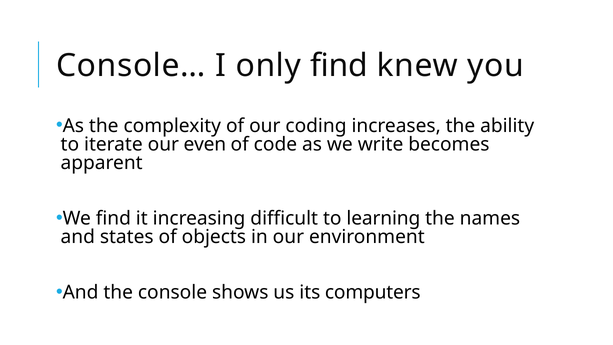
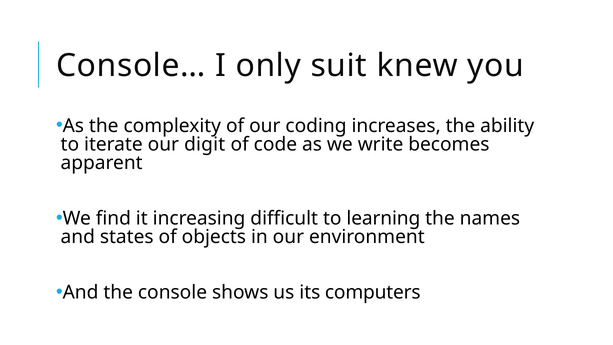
only find: find -> suit (339, 66)
even: even -> digit (205, 144)
